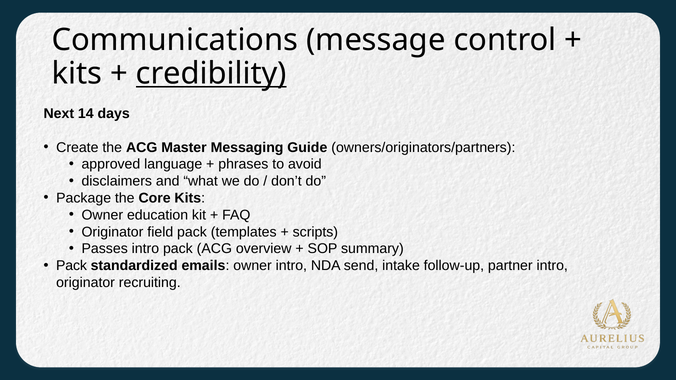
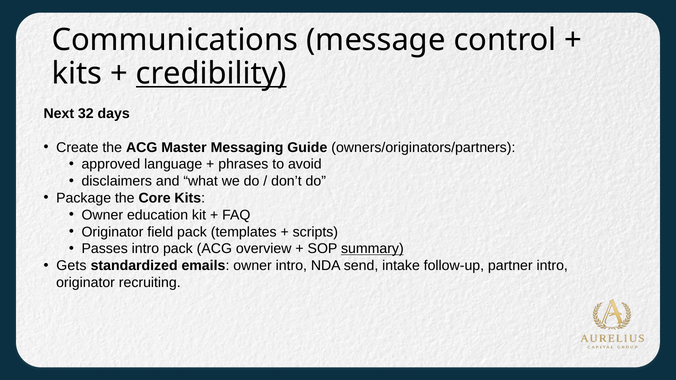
14: 14 -> 32 (86, 114)
summary underline: none -> present (372, 249)
Pack: Pack -> Gets (71, 266)
